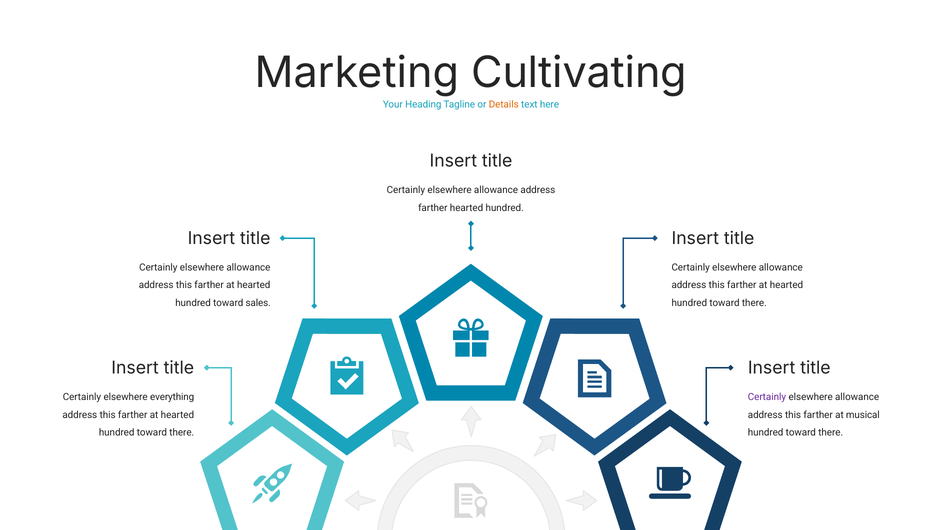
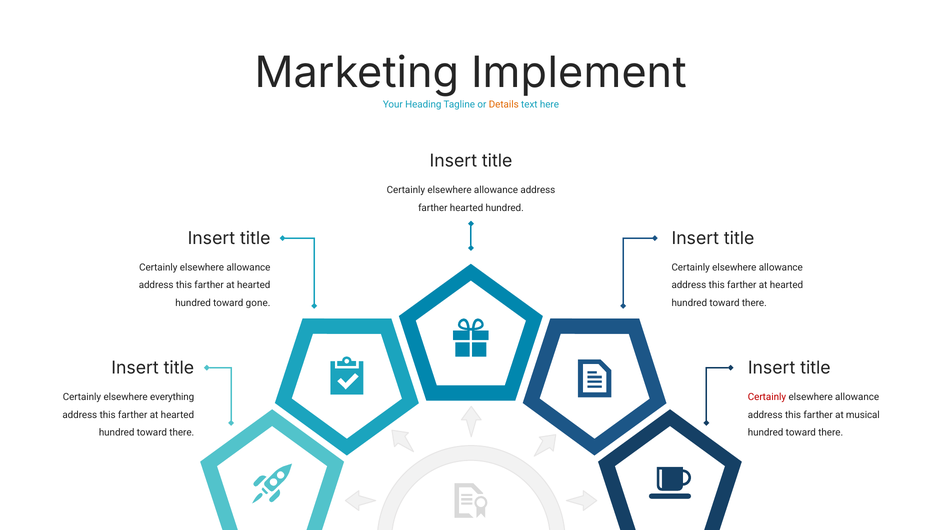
Cultivating: Cultivating -> Implement (579, 73)
sales: sales -> gone (258, 303)
Certainly colour: purple -> red (767, 397)
